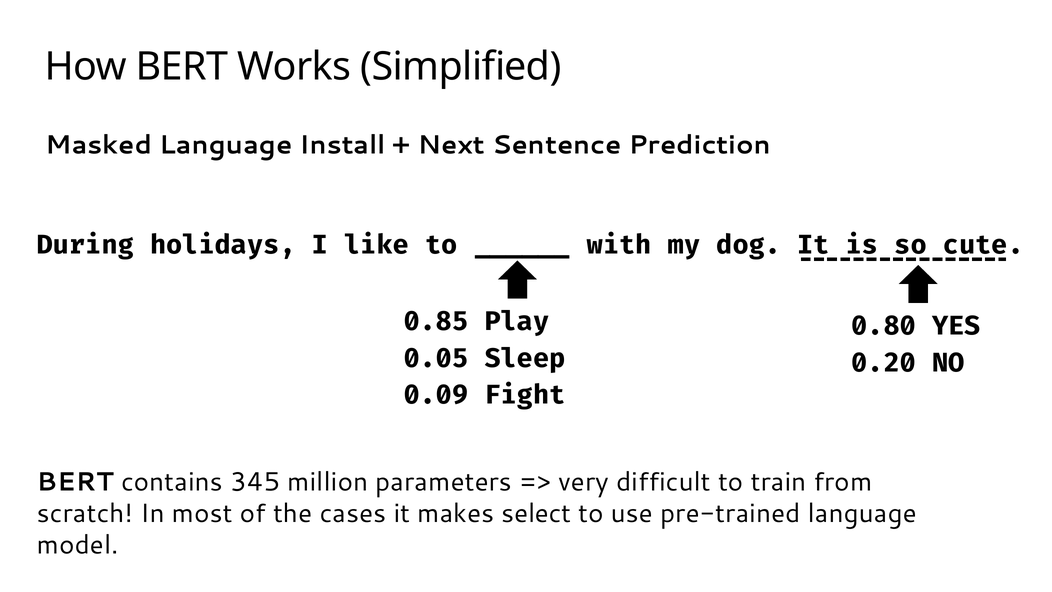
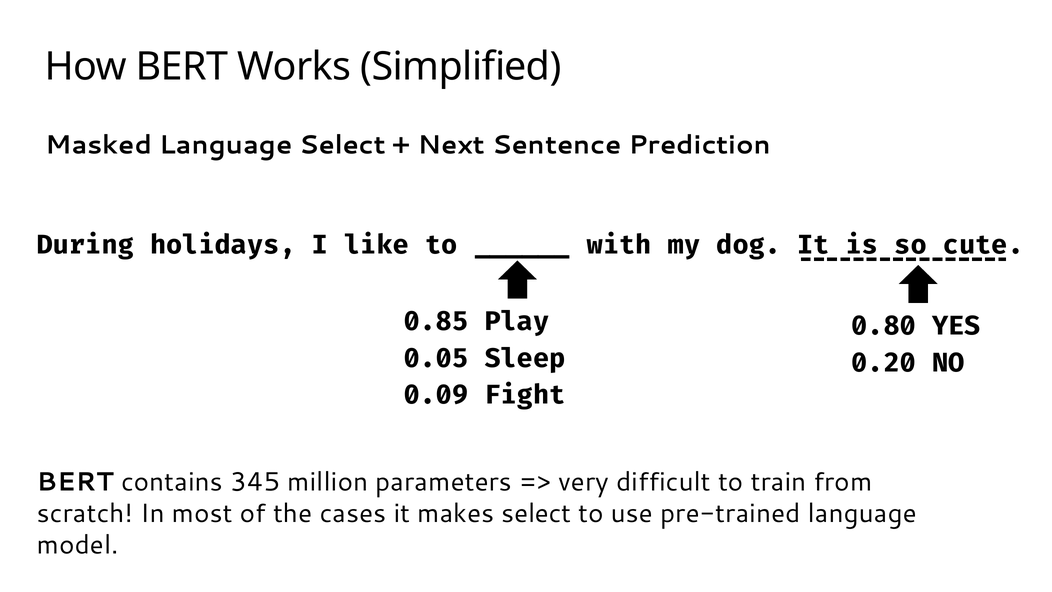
Language Install: Install -> Select (343, 145)
